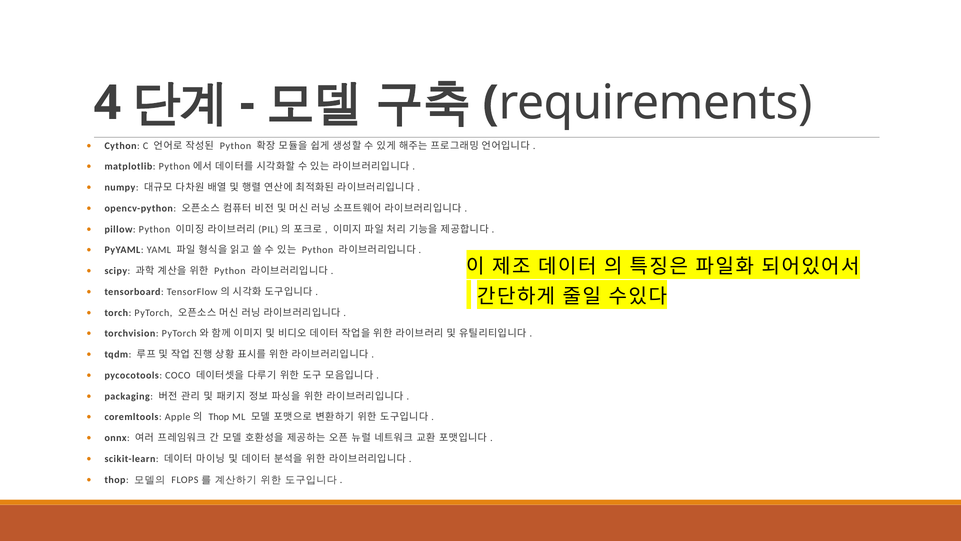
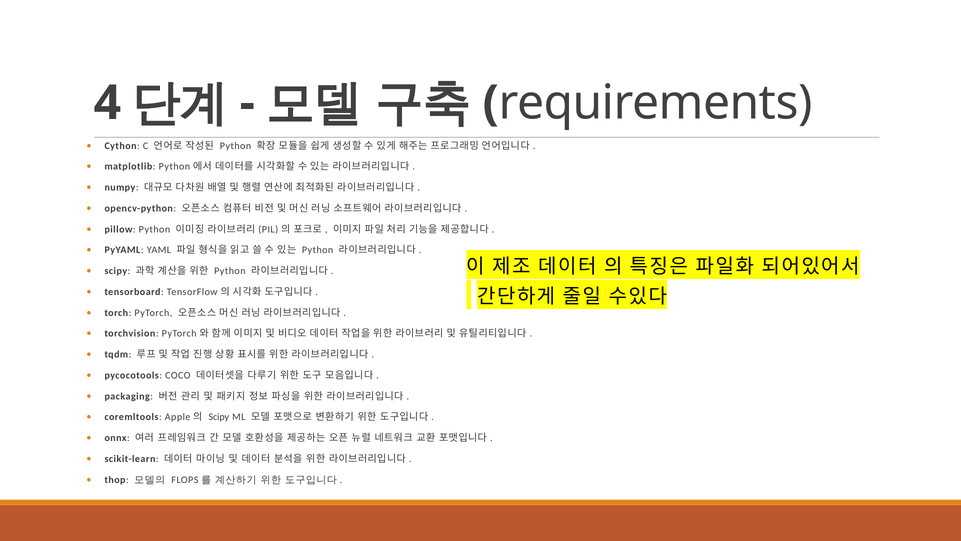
Thop: Thop -> Scipy (219, 417)
